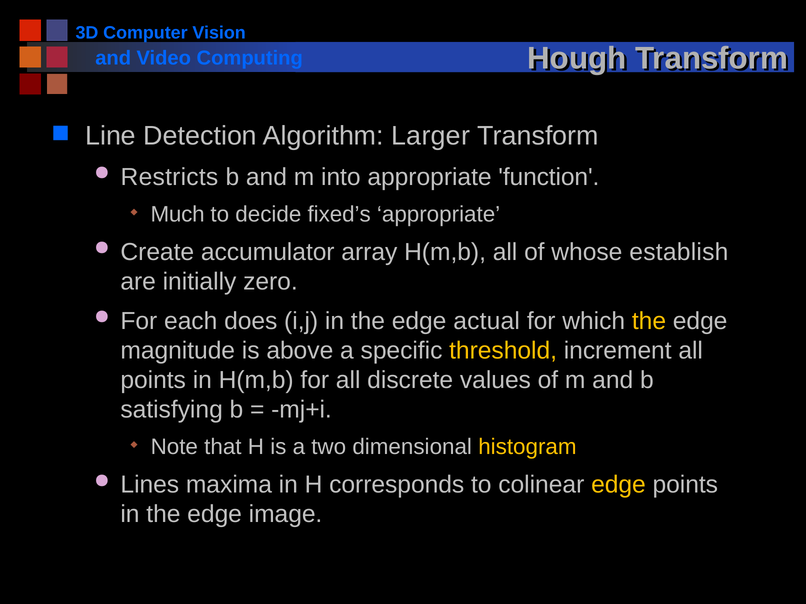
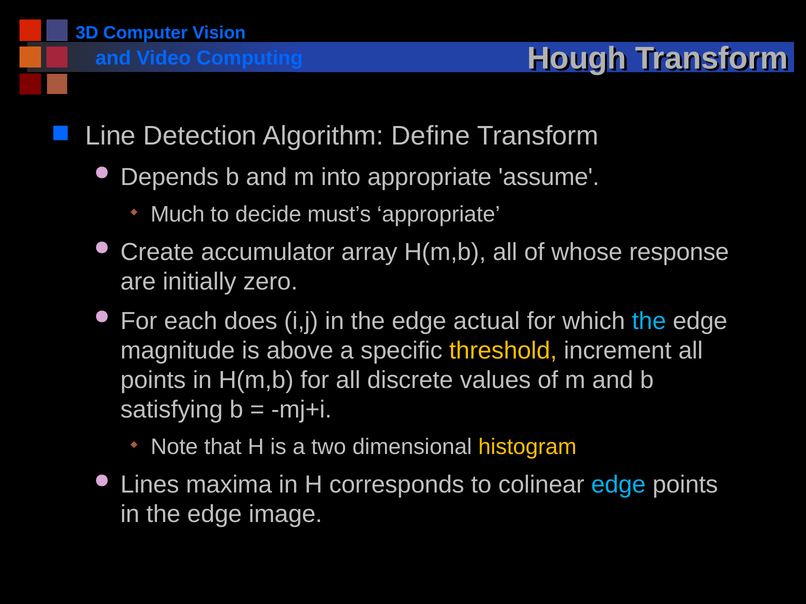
Larger: Larger -> Define (431, 136)
Restricts: Restricts -> Depends (170, 177)
function: function -> assume (549, 177)
fixed’s: fixed’s -> must’s (339, 215)
establish: establish -> response (679, 252)
the colour: yellow -> light blue (649, 321)
edge colour: yellow -> light blue (618, 485)
